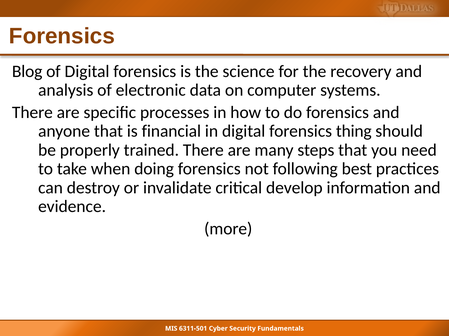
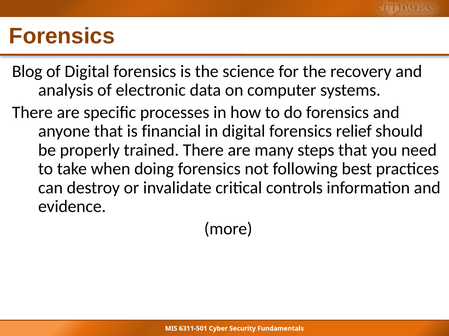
thing: thing -> relief (354, 132)
develop: develop -> controls (294, 188)
